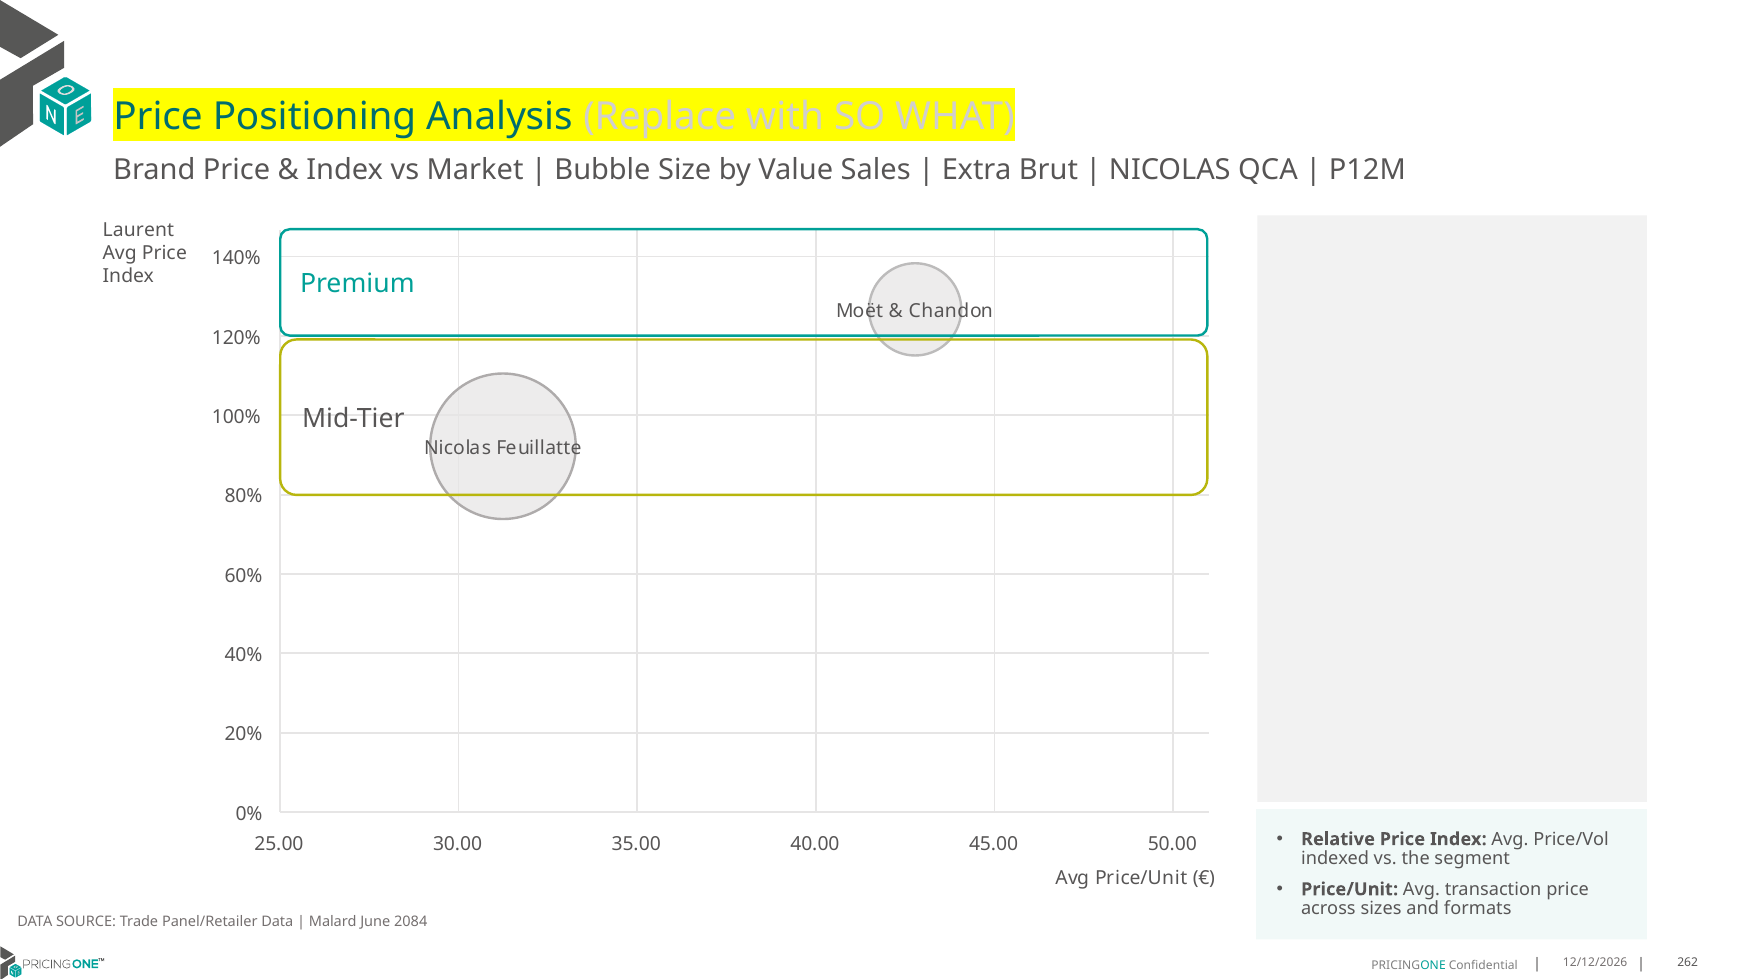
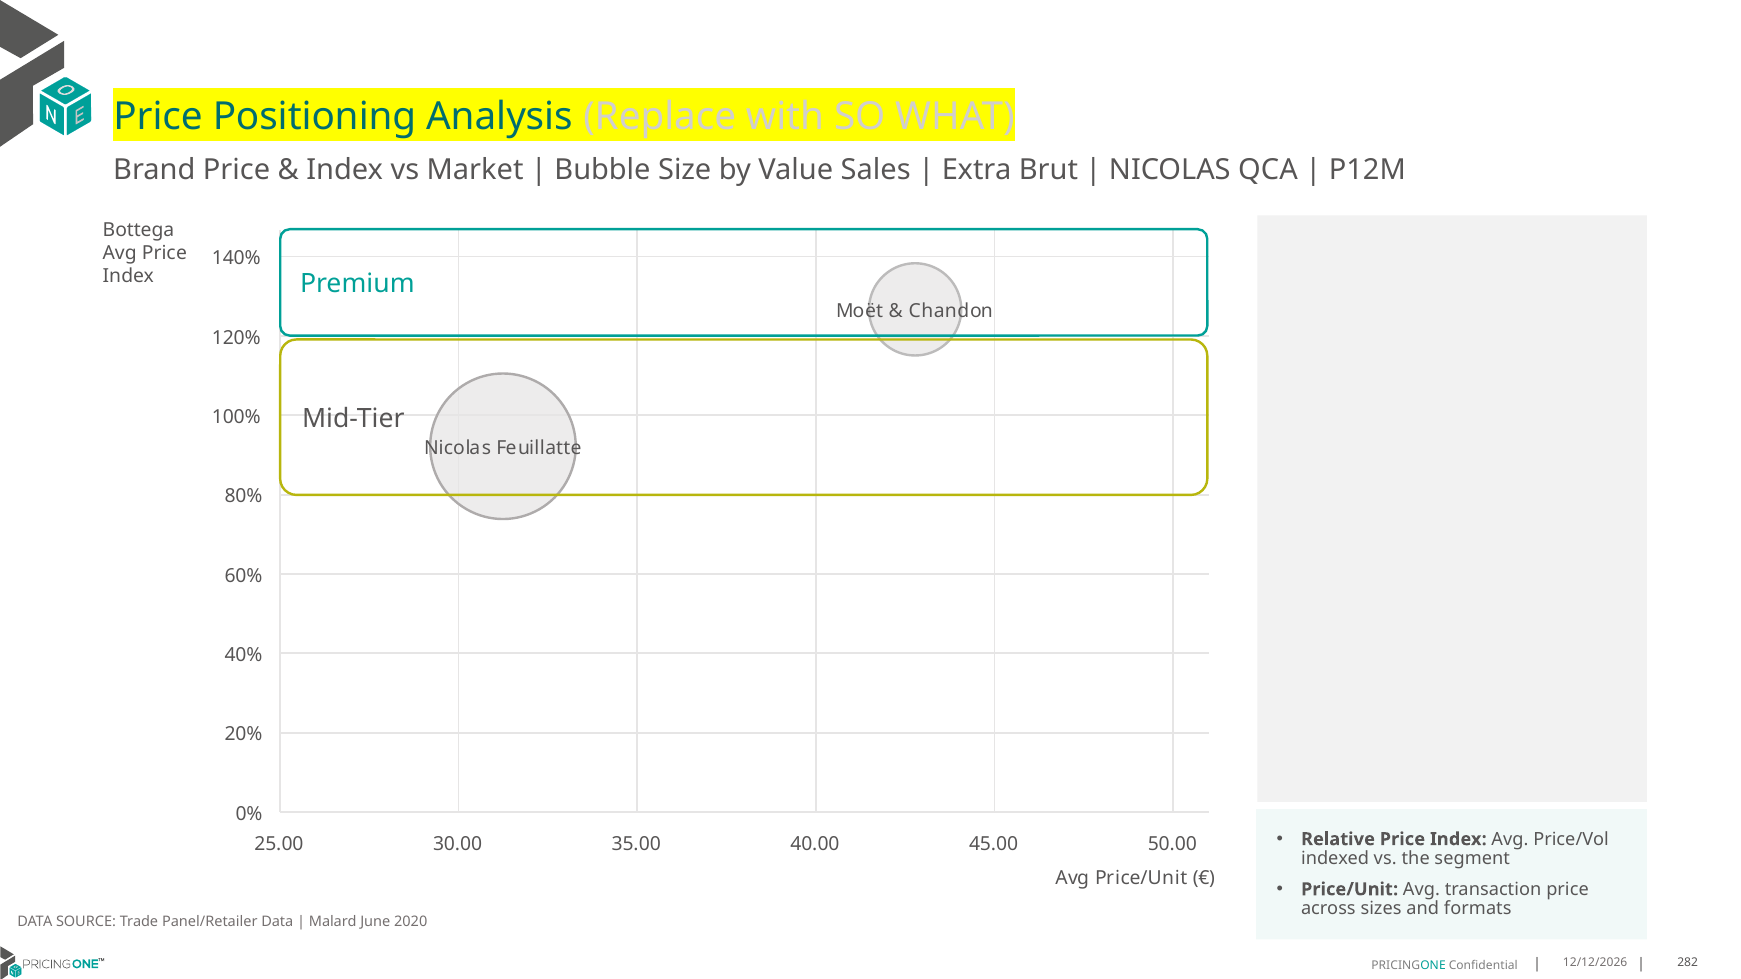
Laurent: Laurent -> Bottega (138, 230)
2084: 2084 -> 2020 (411, 922)
262: 262 -> 282 (1688, 963)
